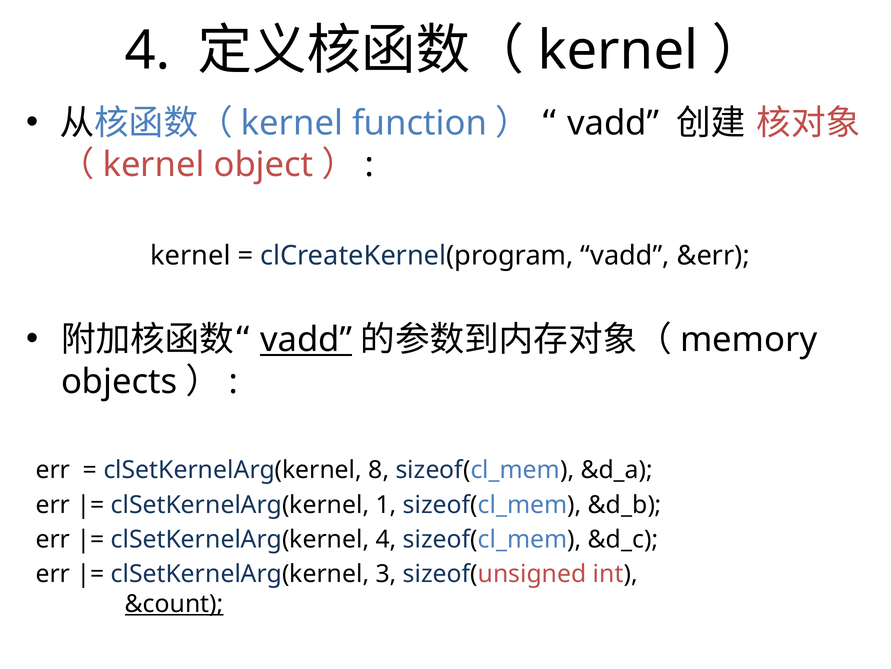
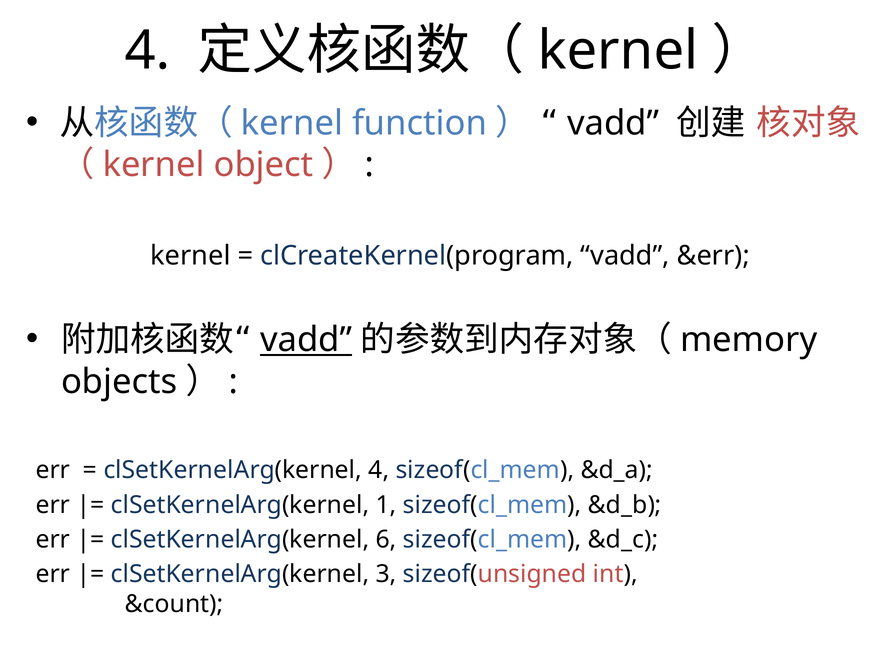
clSetKernelArg(kernel 8: 8 -> 4 (379, 470)
clSetKernelArg(kernel 4: 4 -> 6 (386, 539)
&count underline: present -> none (174, 603)
